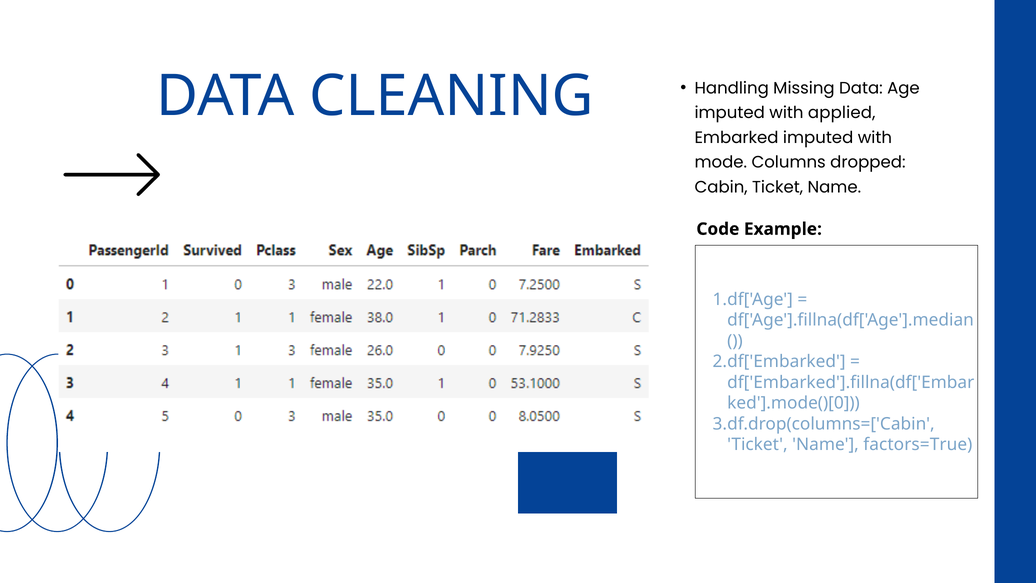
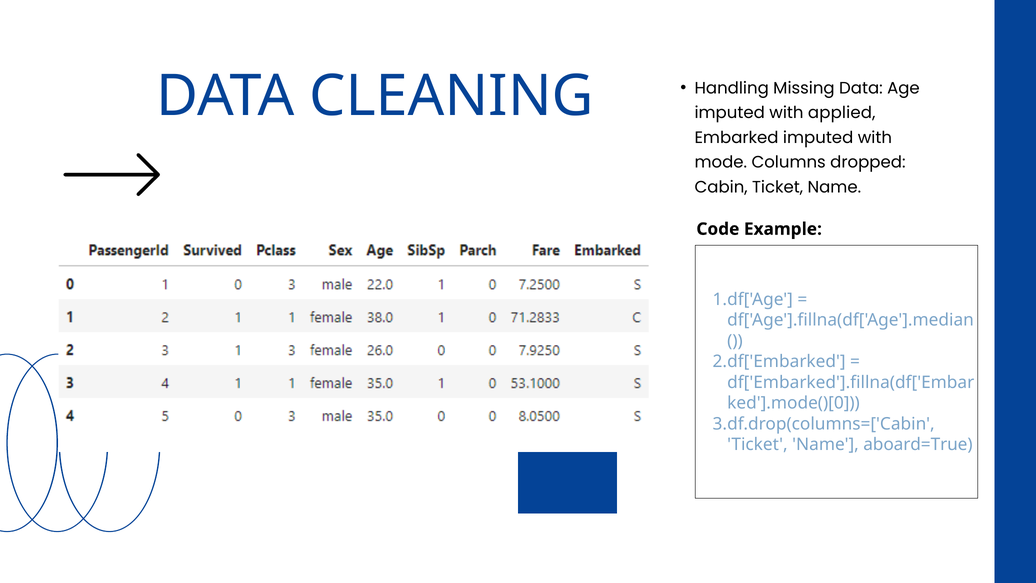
factors=True: factors=True -> aboard=True (918, 444)
